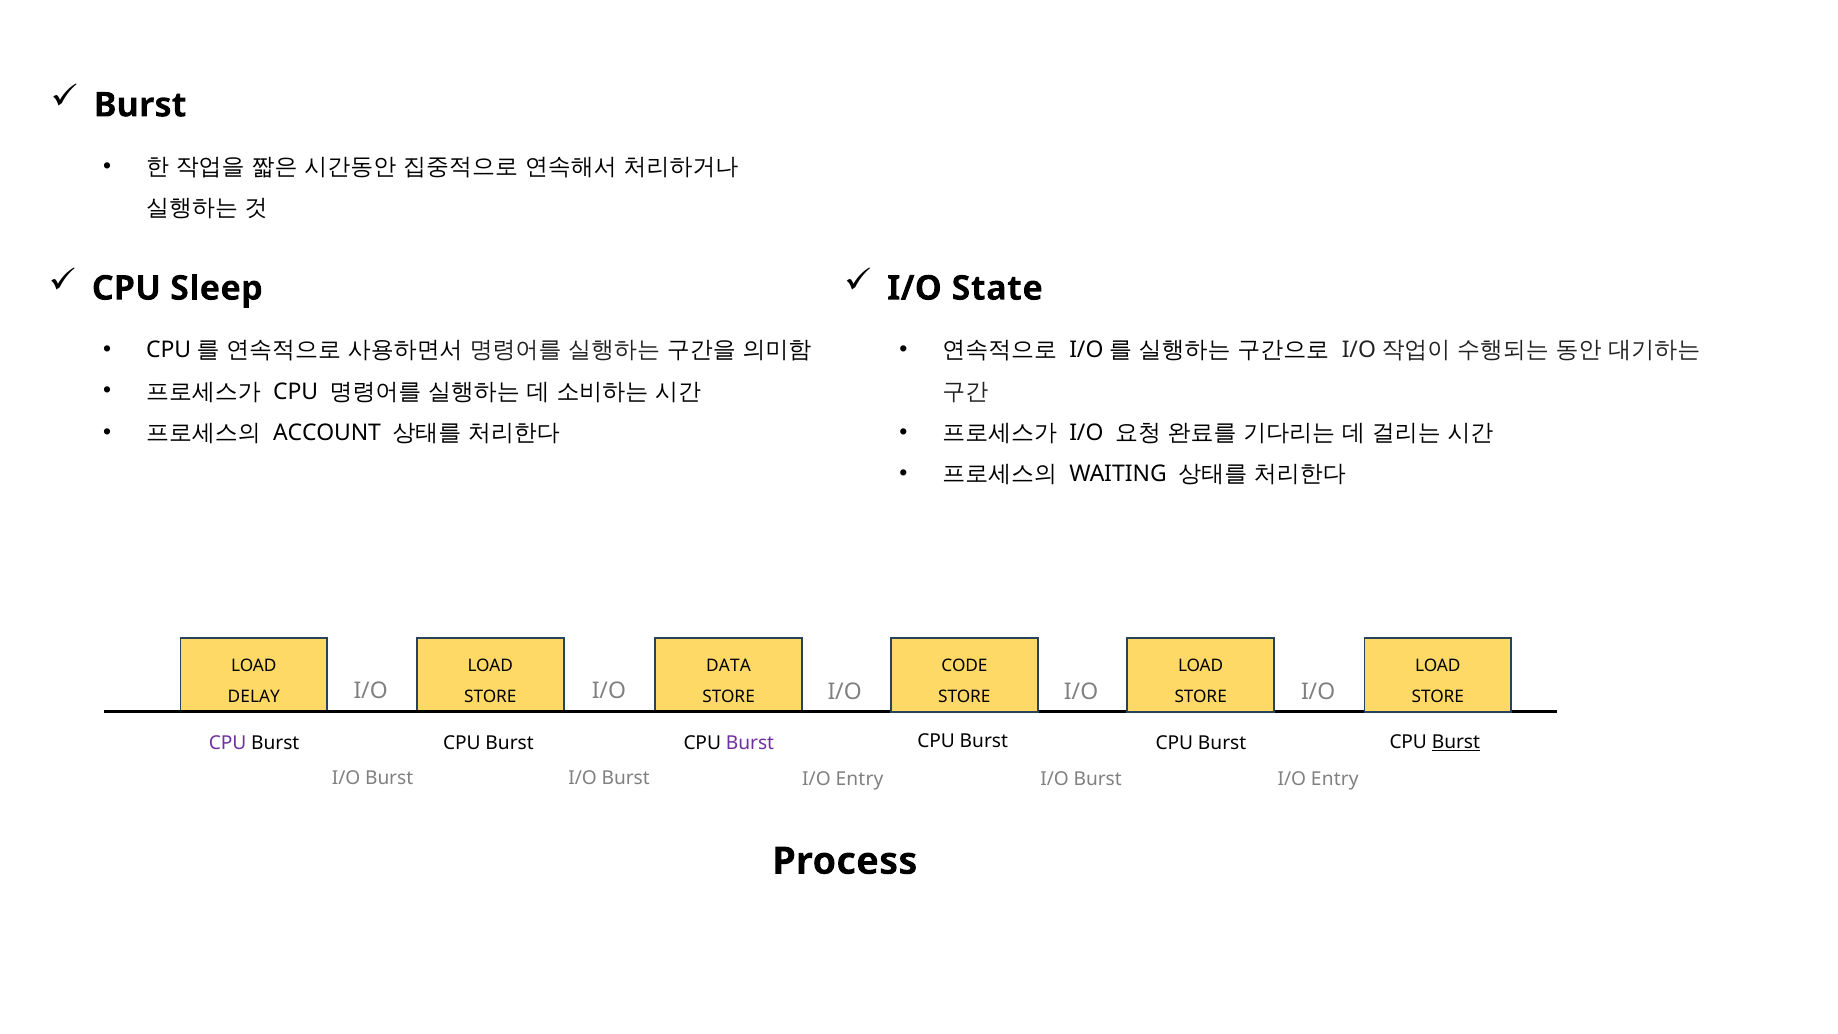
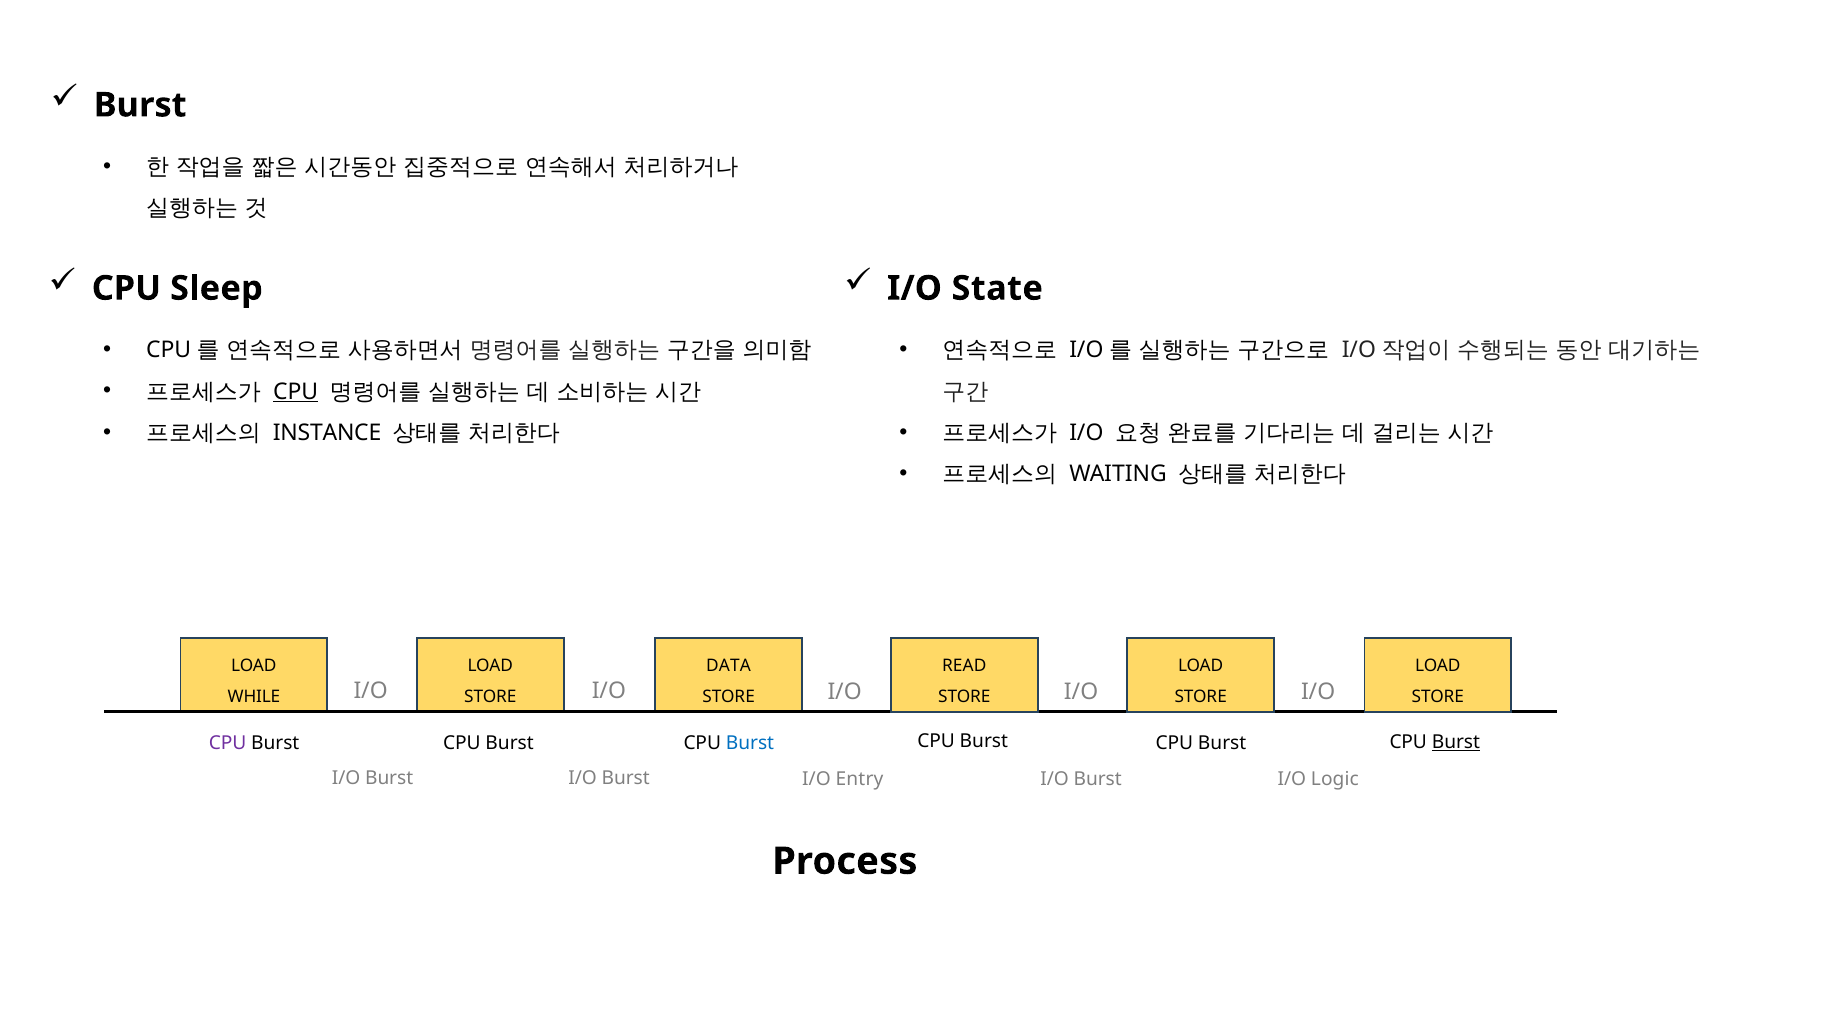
CPU underline: none -> present (296, 391)
ACCOUNT: ACCOUNT -> INSTANCE (327, 433)
CODE: CODE -> READ (964, 666)
DELAY: DELAY -> WHILE (254, 697)
Burst colour: purple -> blue (750, 743)
Entry: Entry -> Logic (1335, 779)
